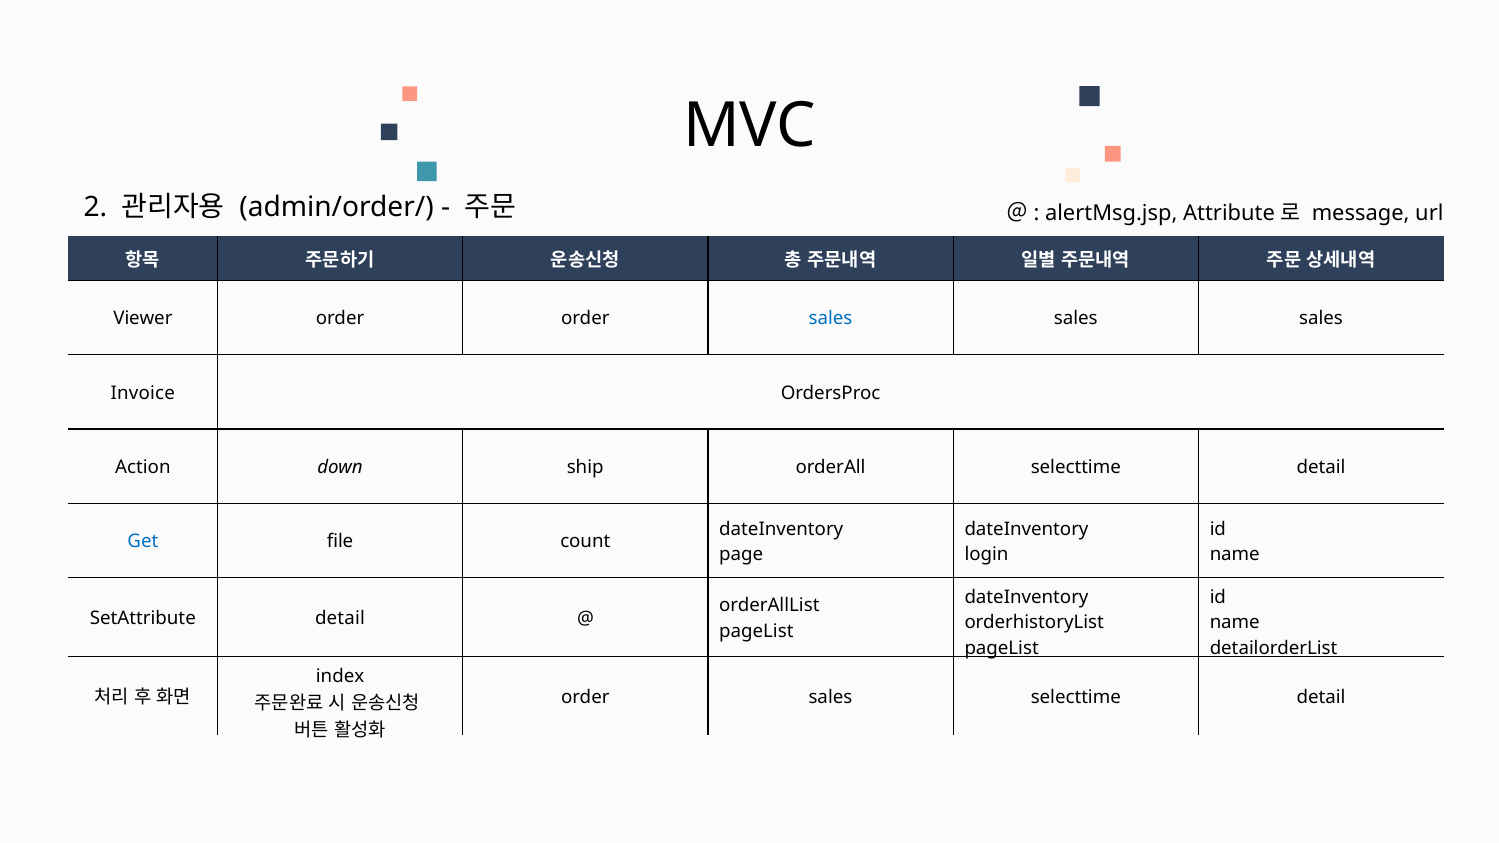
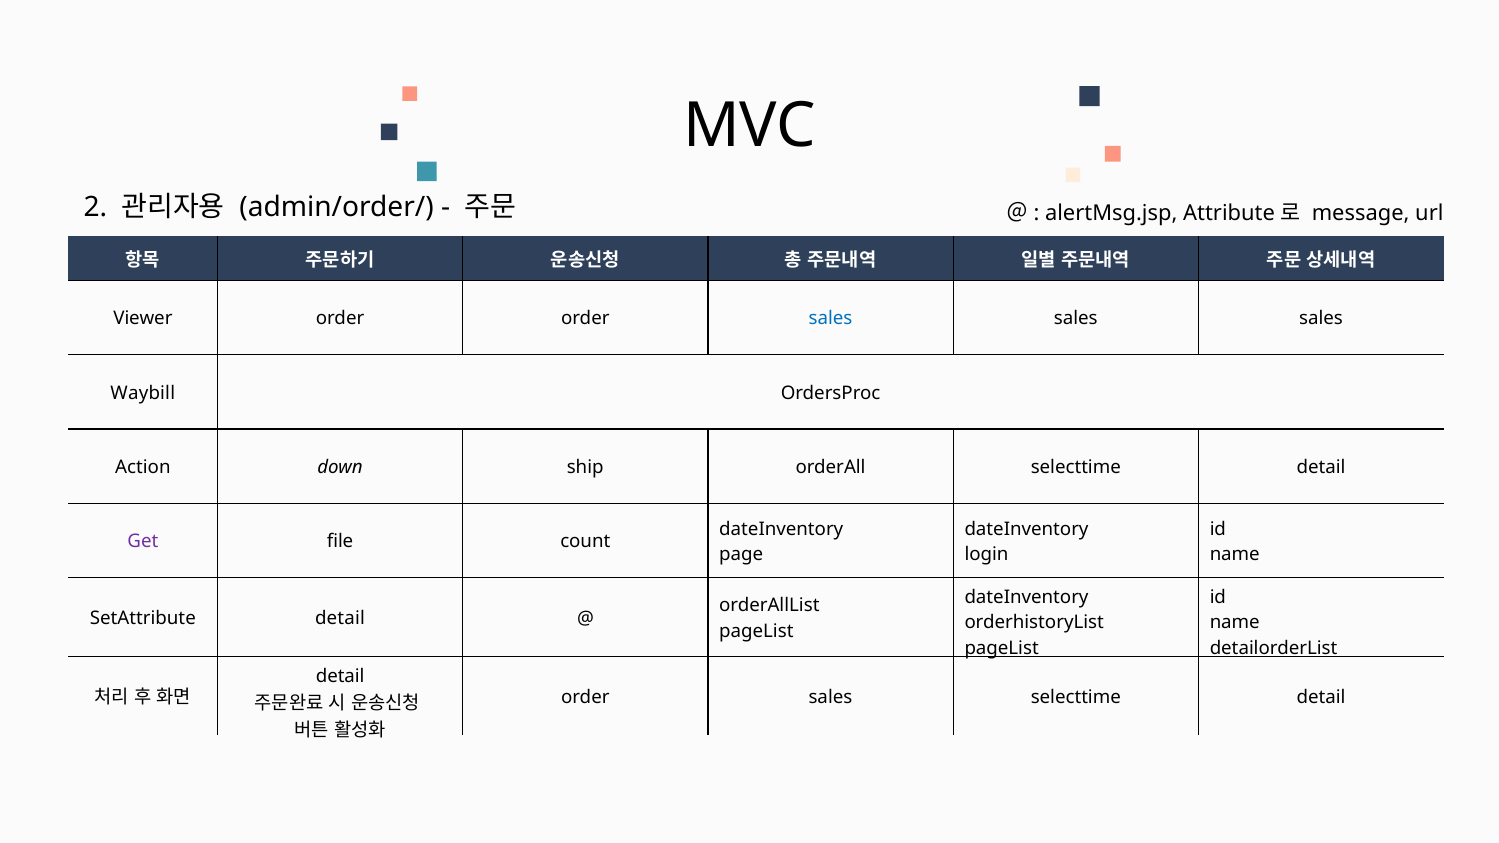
Invoice: Invoice -> Waybill (143, 393)
Get colour: blue -> purple (143, 542)
index: index -> detail (340, 676)
